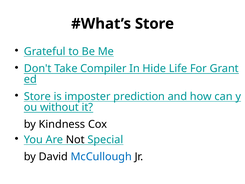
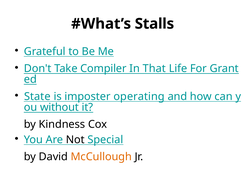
Store: Store -> Stalls (154, 24)
Hide: Hide -> That (154, 68)
Store: Store -> State (37, 96)
prediction: prediction -> operating (139, 96)
McCullough colour: blue -> orange (101, 156)
